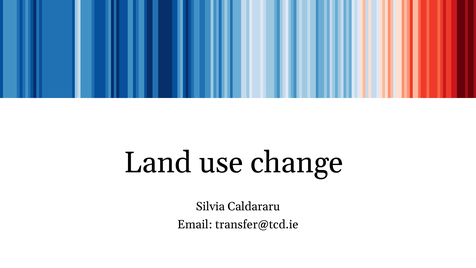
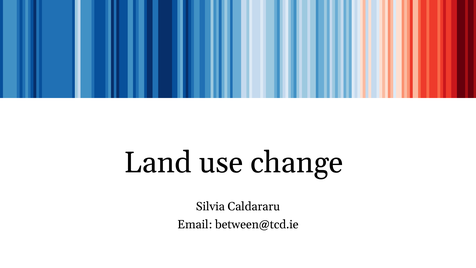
transfer@tcd.ie: transfer@tcd.ie -> between@tcd.ie (257, 224)
